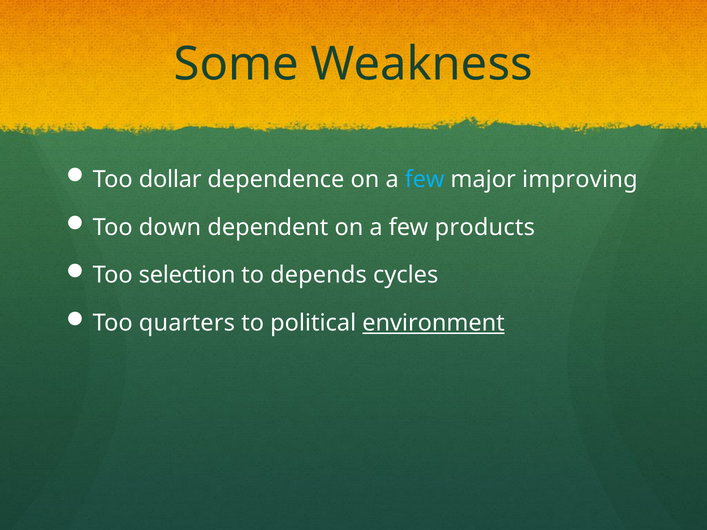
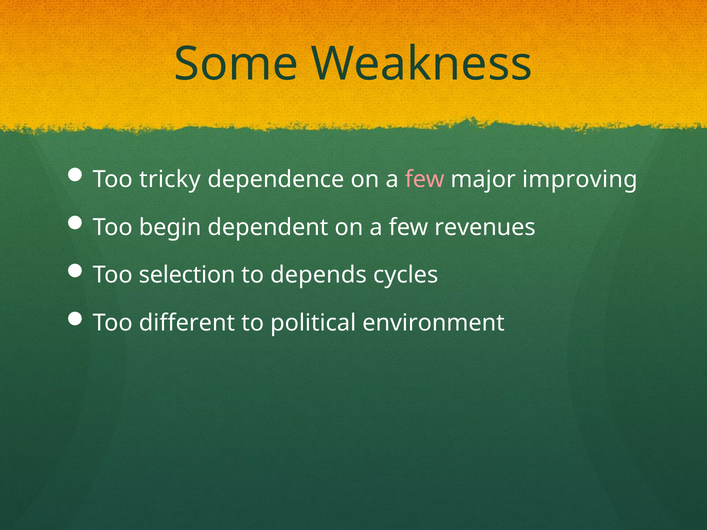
dollar: dollar -> tricky (170, 179)
few colour: light blue -> pink (425, 179)
down: down -> begin (170, 227)
products: products -> revenues (485, 227)
quarters: quarters -> different (187, 323)
environment underline: present -> none (434, 323)
